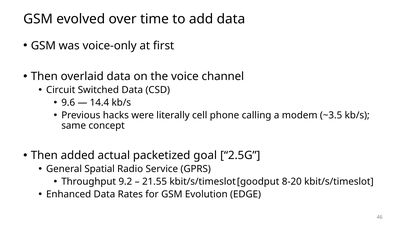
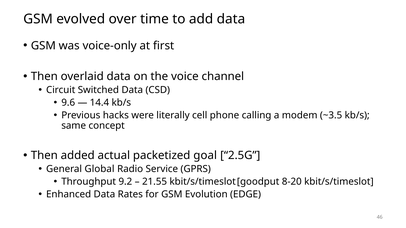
Spatial: Spatial -> Global (100, 169)
